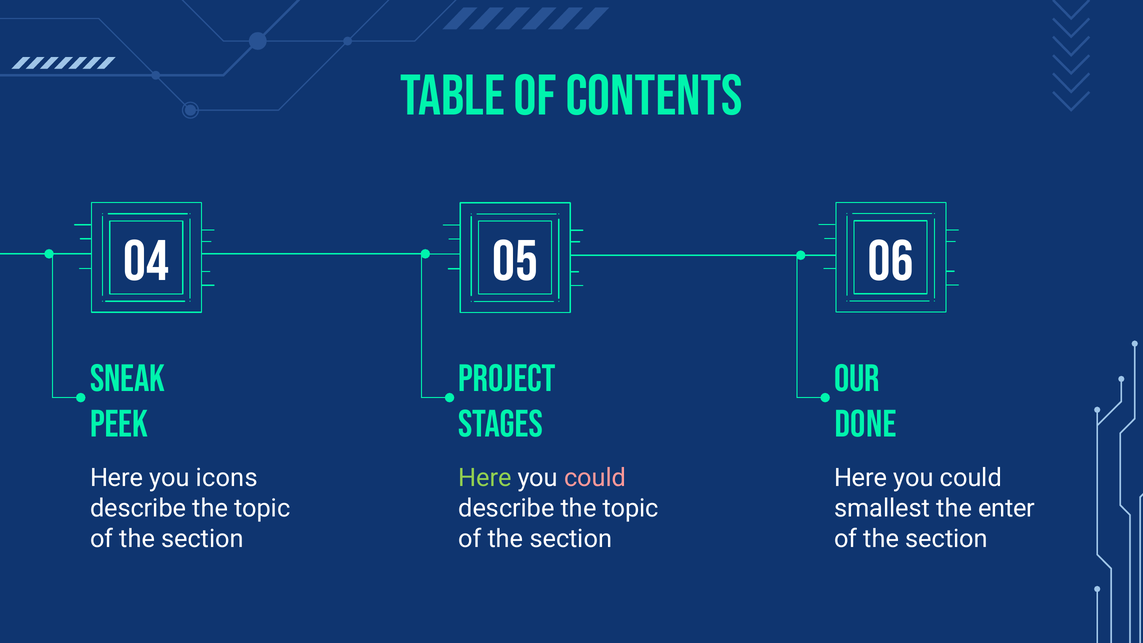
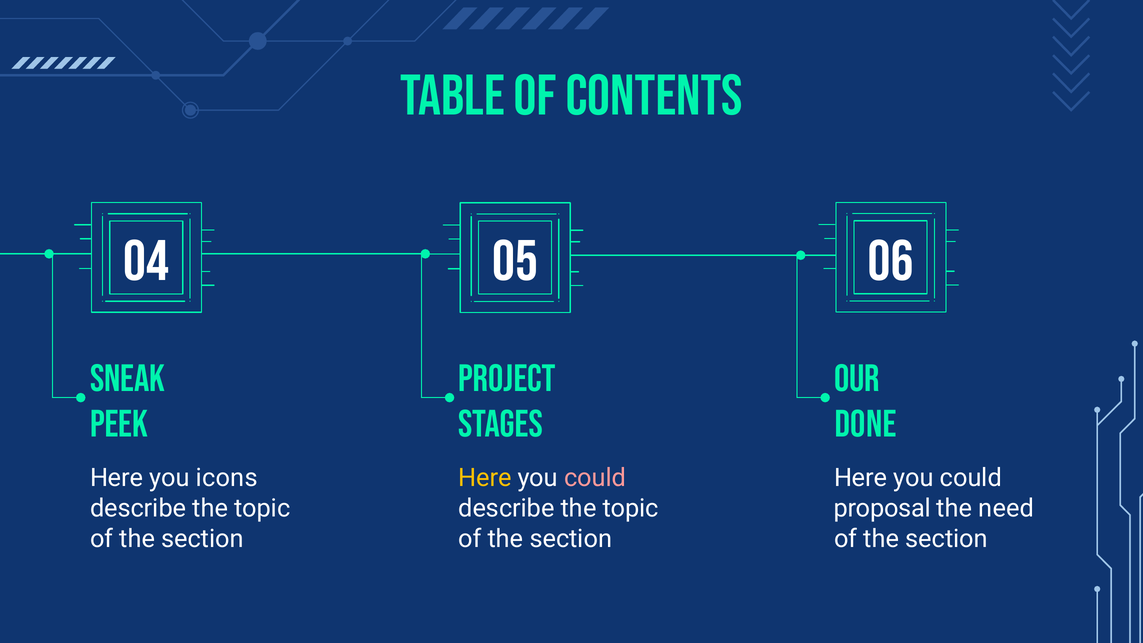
Here colour: light green -> yellow (485, 478)
smallest: smallest -> proposal (882, 508)
enter: enter -> need (1006, 508)
